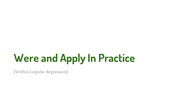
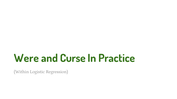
Apply: Apply -> Curse (73, 59)
